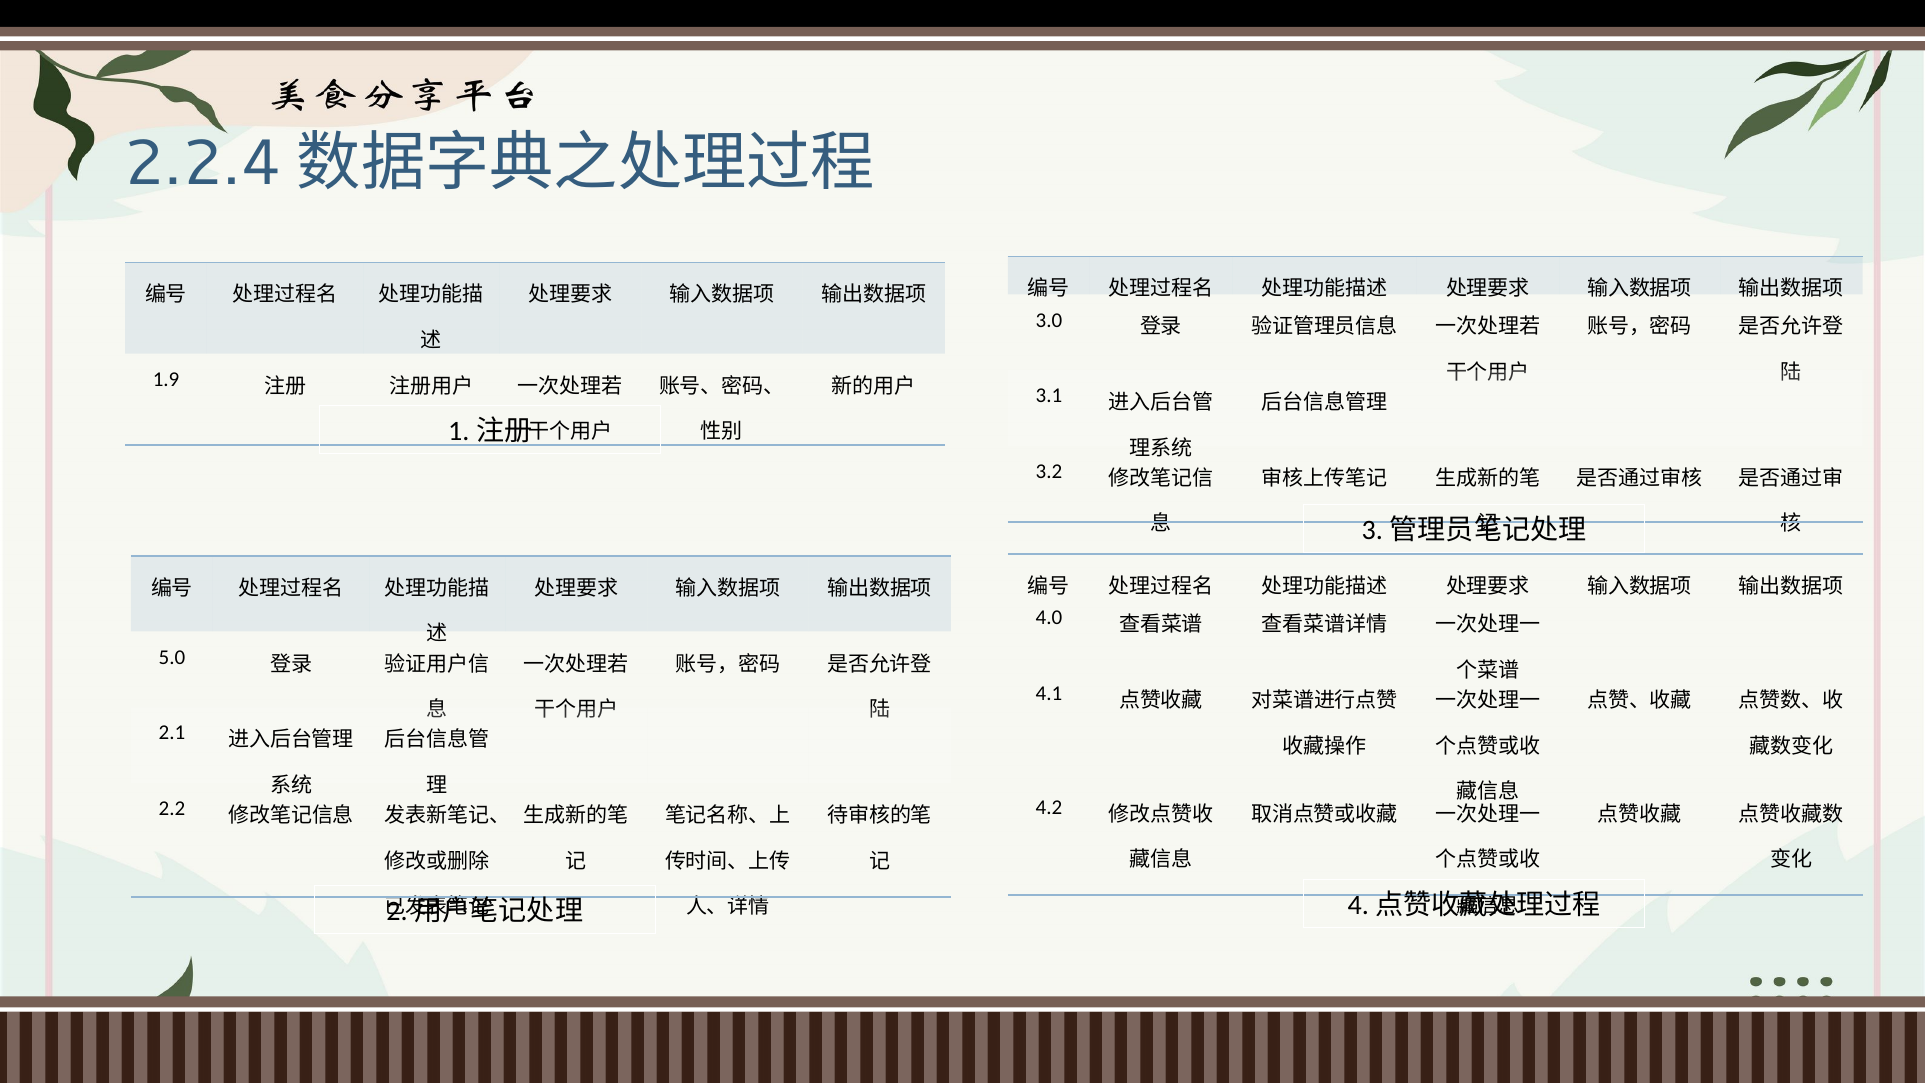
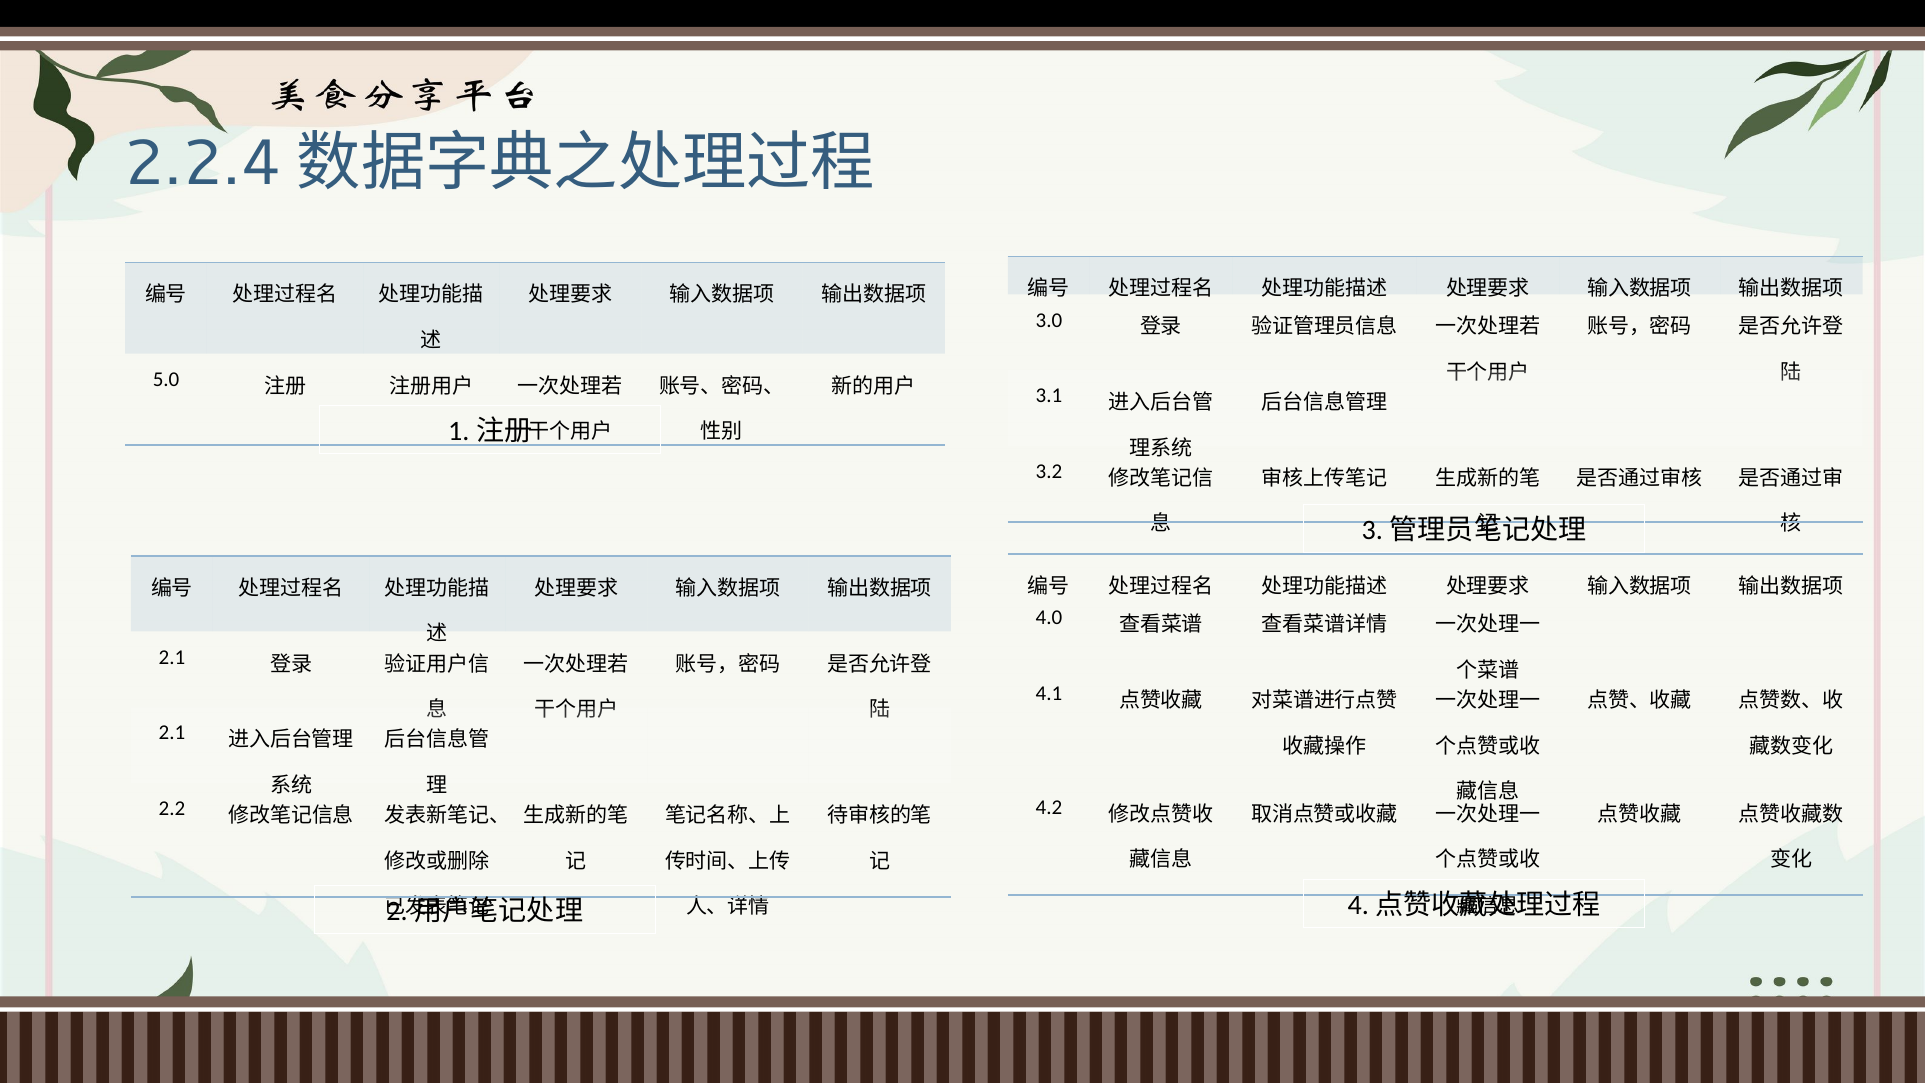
1.9: 1.9 -> 5.0 (166, 379)
5.0: 5.0 -> 2.1 (172, 657)
